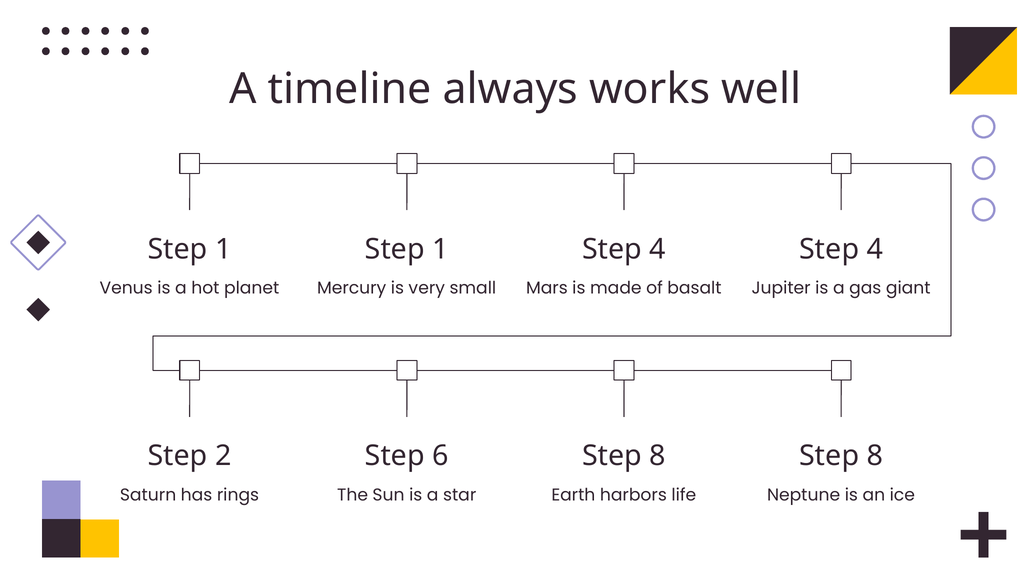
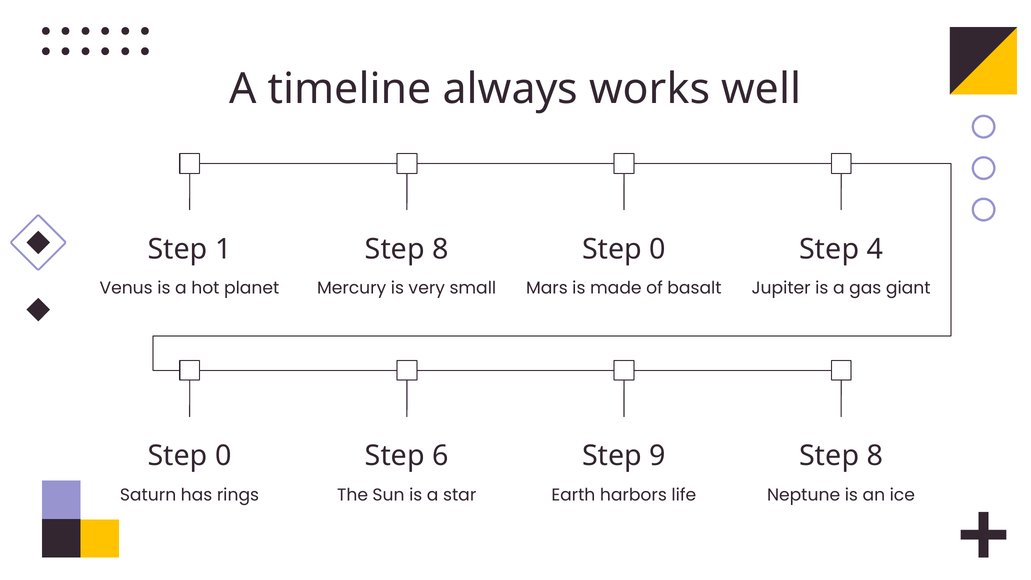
1: 1 -> 8 (440, 249)
4: 4 -> 0 (658, 249)
2: 2 -> 0 (223, 456)
8: 8 -> 9 (658, 456)
